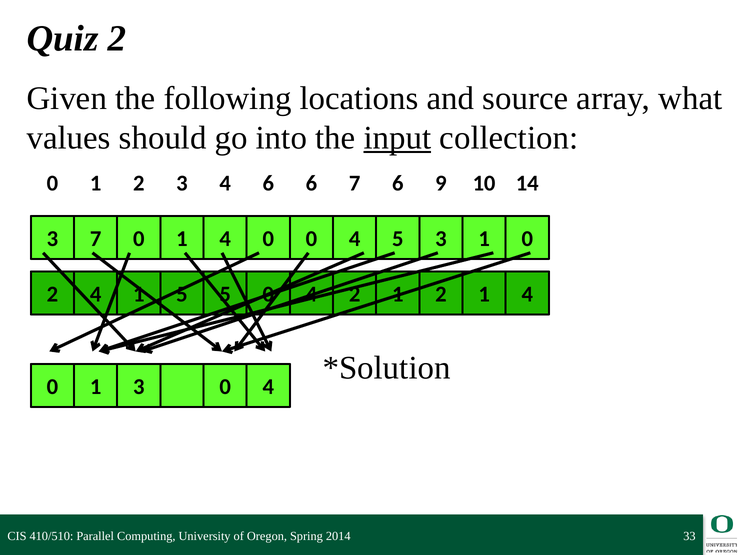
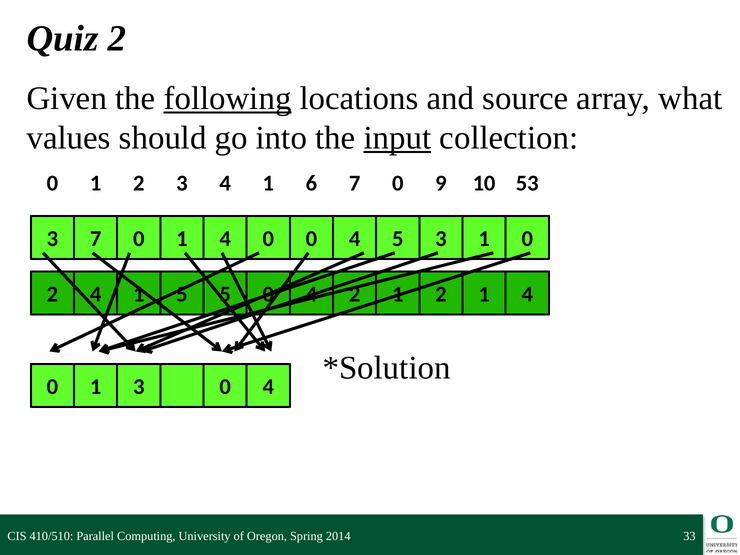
following underline: none -> present (228, 98)
3 4 6: 6 -> 1 (268, 183)
6 7 6: 6 -> 0 (398, 183)
14: 14 -> 53 (527, 183)
